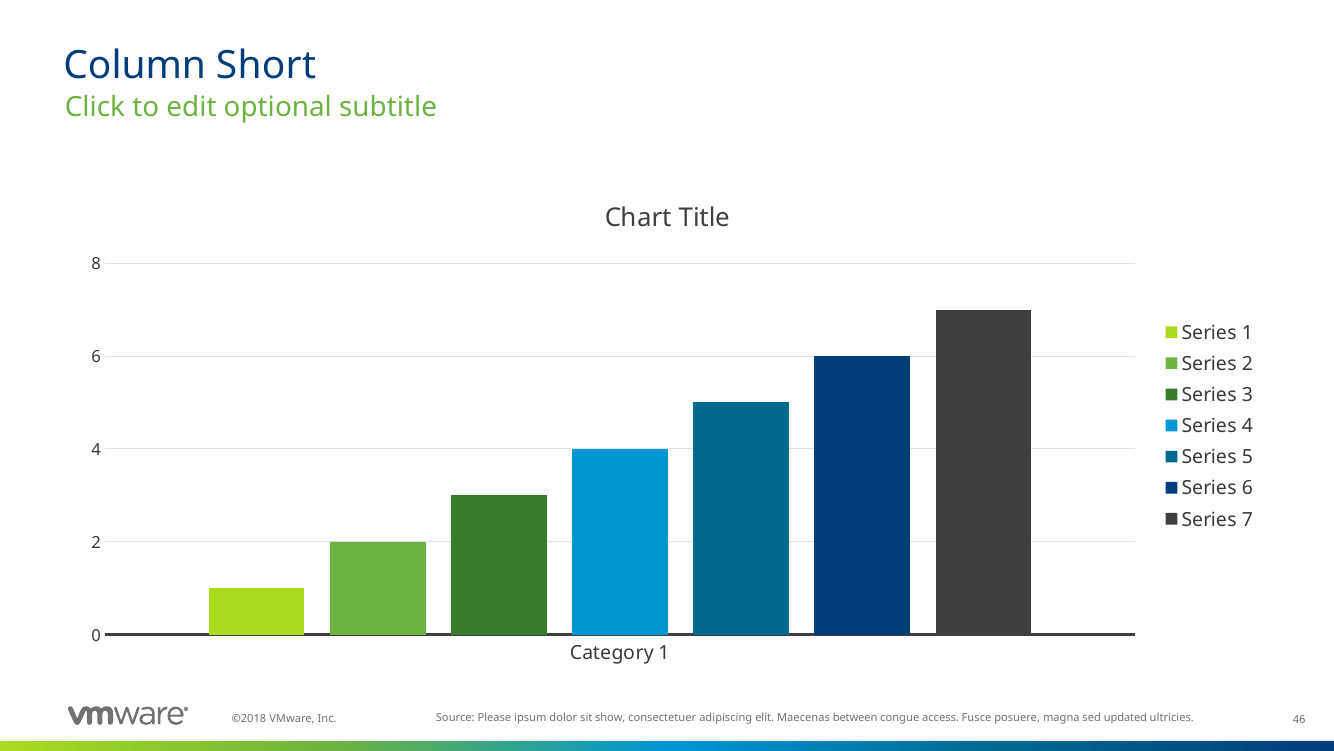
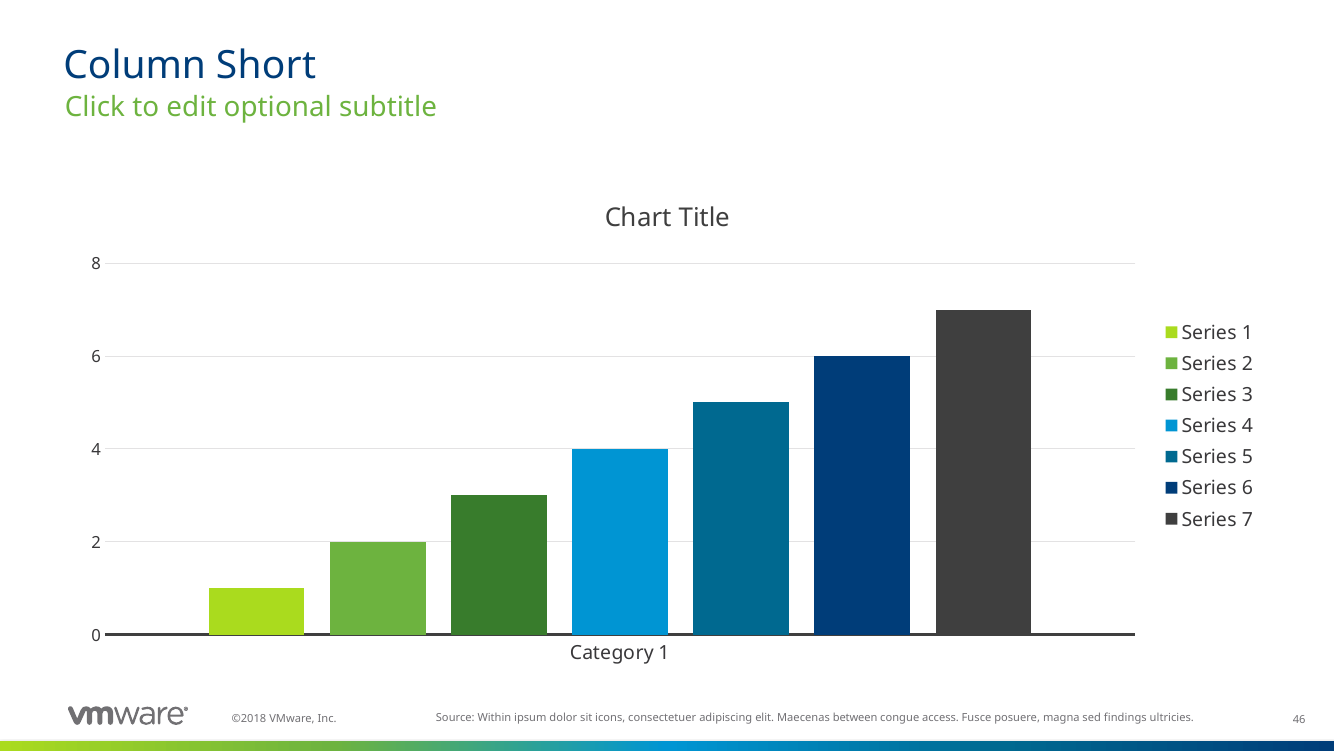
Please: Please -> Within (494, 718)
show: show -> icons (610, 718)
updated: updated -> findings (1125, 718)
